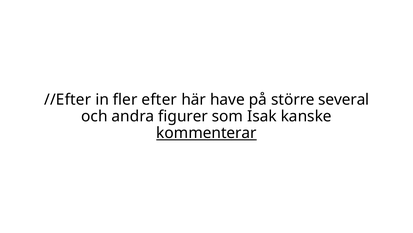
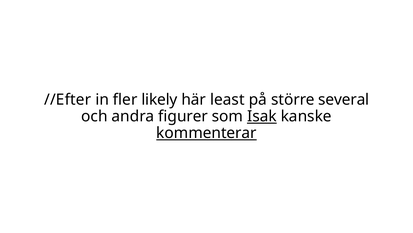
efter: efter -> likely (159, 99)
have: have -> least (227, 99)
Isak underline: none -> present (262, 116)
